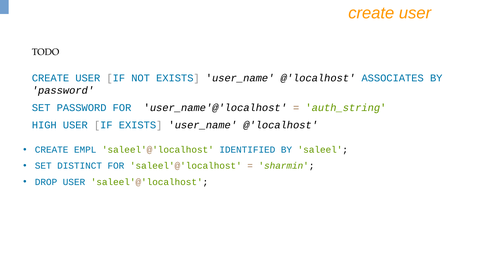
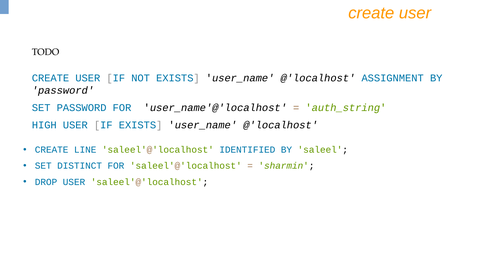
ASSOCIATES: ASSOCIATES -> ASSIGNMENT (393, 78)
EMPL: EMPL -> LINE (85, 150)
